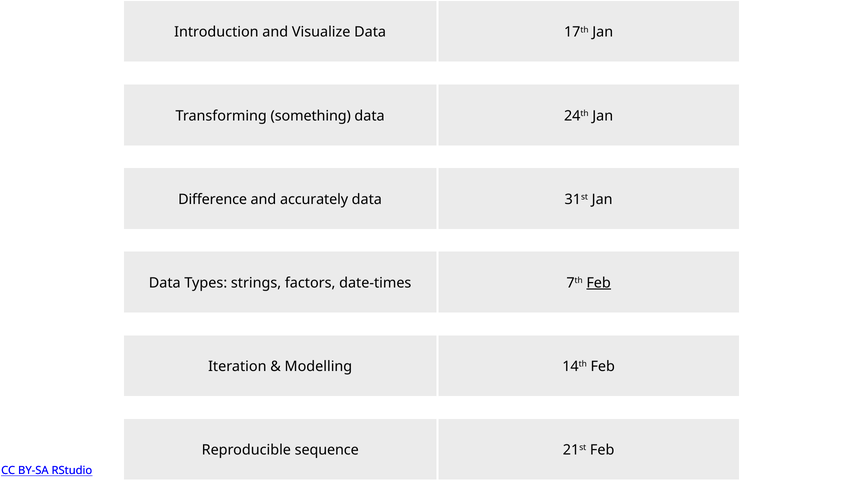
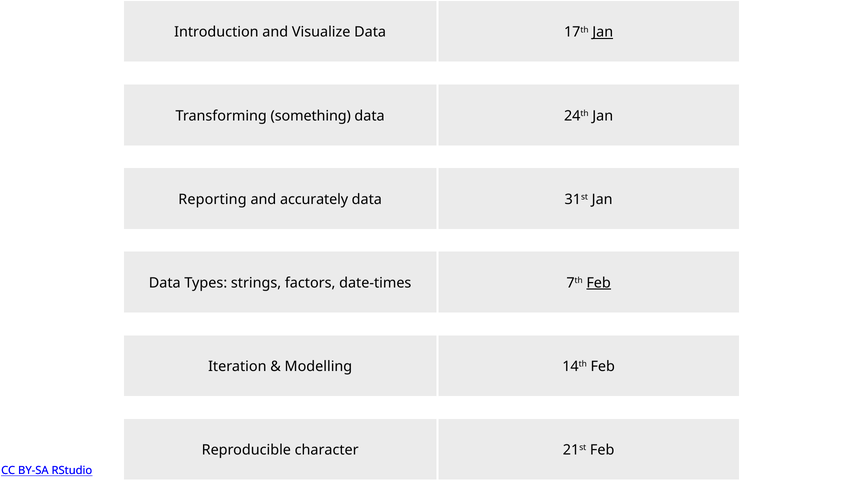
Jan underline: none -> present (603, 32)
Difference: Difference -> Reporting (212, 200)
sequence: sequence -> character (327, 450)
